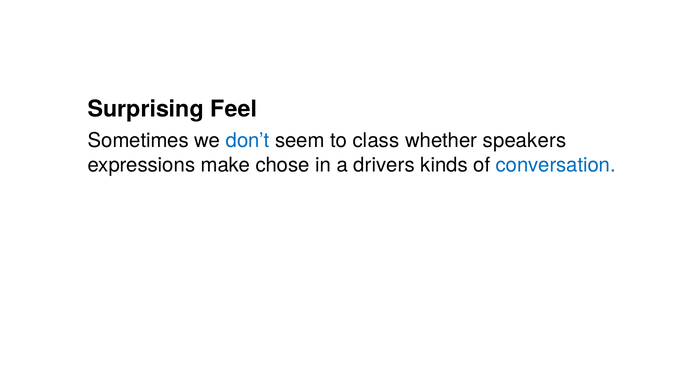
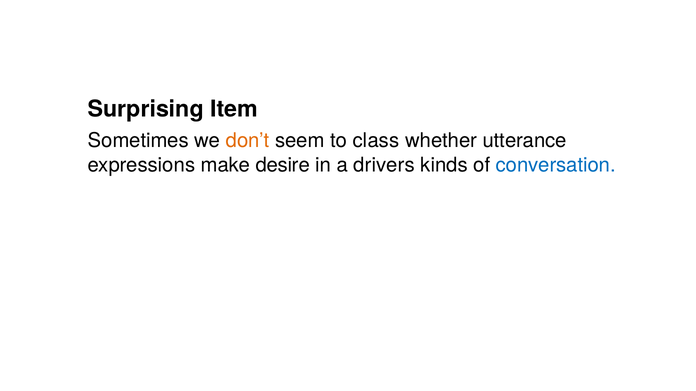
Feel: Feel -> Item (234, 109)
don’t colour: blue -> orange (248, 141)
speakers: speakers -> utterance (525, 141)
chose: chose -> desire (283, 165)
